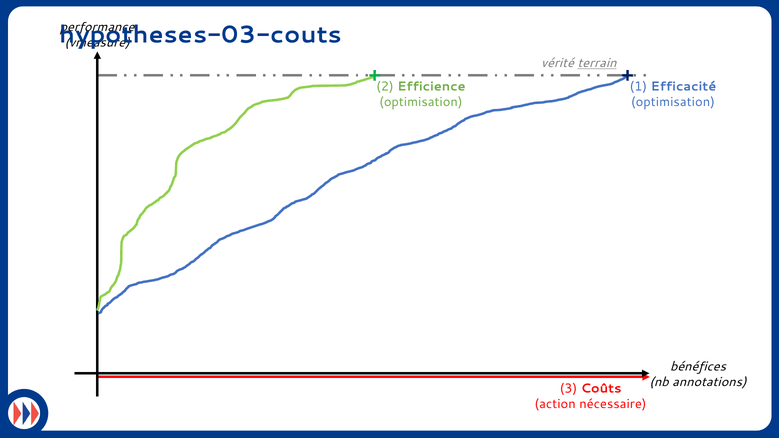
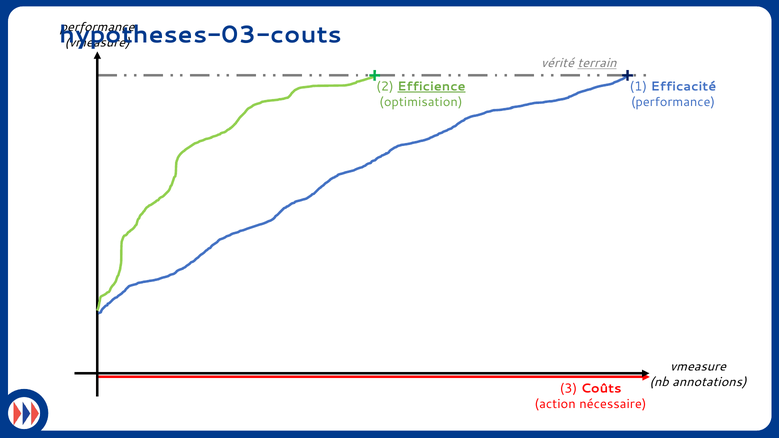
Efficience underline: none -> present (431, 86)
optimisation: optimisation -> performance (673, 102)
bénéfices: bénéfices -> vmeasure (698, 366)
